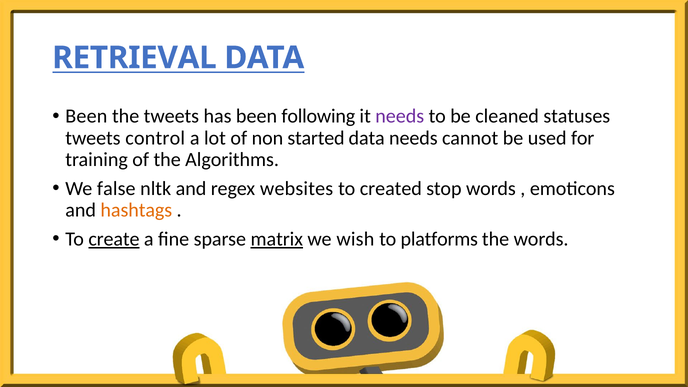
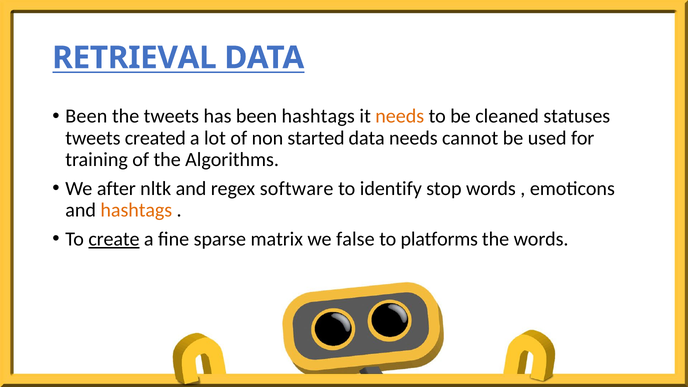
been following: following -> hashtags (318, 116)
needs colour: purple -> orange (400, 116)
control: control -> created (155, 138)
false: false -> after (116, 189)
websites: websites -> software (297, 189)
created: created -> identify (391, 189)
matrix underline: present -> none (277, 239)
wish: wish -> false (355, 239)
